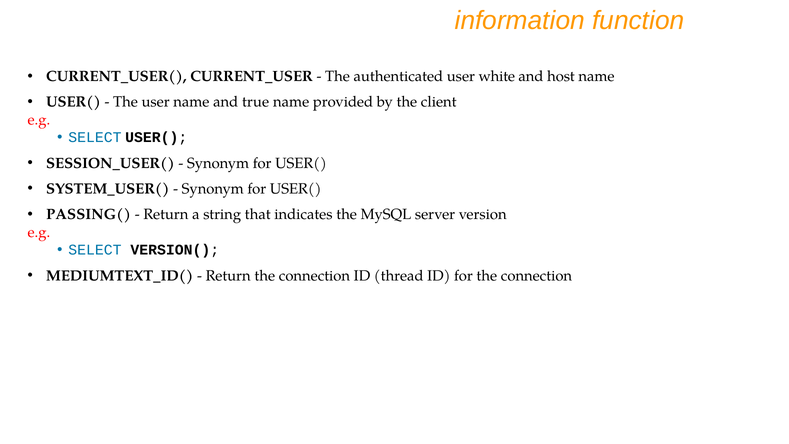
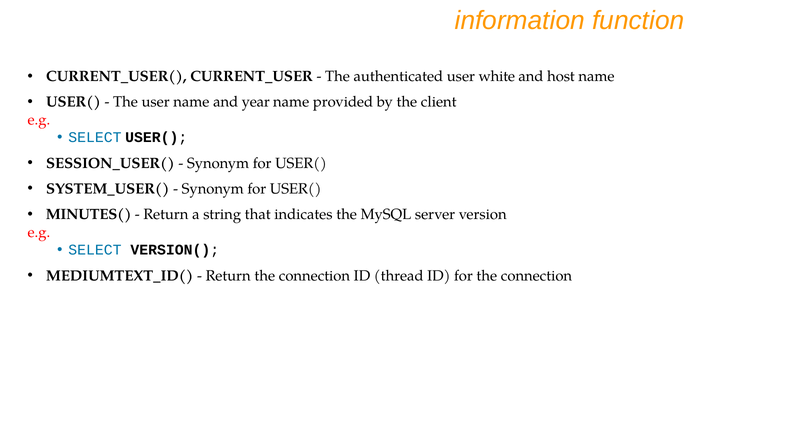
true: true -> year (256, 102)
PASSING(: PASSING( -> MINUTES( (89, 214)
